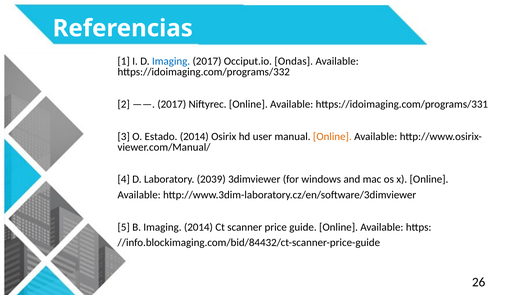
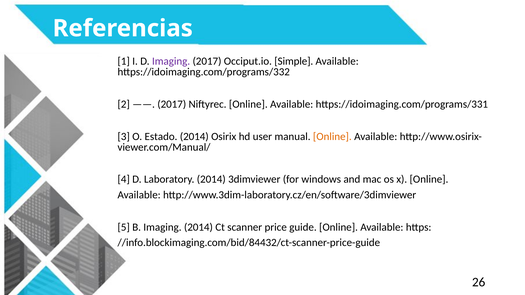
Imaging colour: blue -> purple (171, 61)
Ondas: Ondas -> Simple (294, 61)
Laboratory 2039: 2039 -> 2014 (211, 179)
